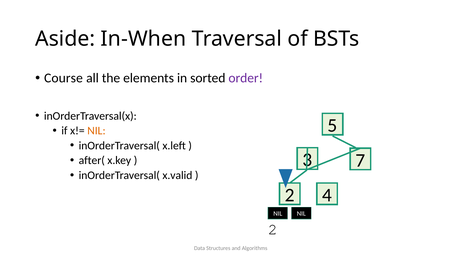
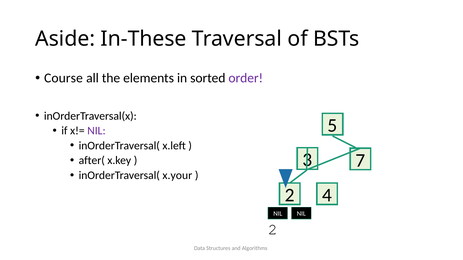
In-When: In-When -> In-These (144, 39)
NIL colour: orange -> purple (96, 131)
x.valid: x.valid -> x.your (177, 176)
